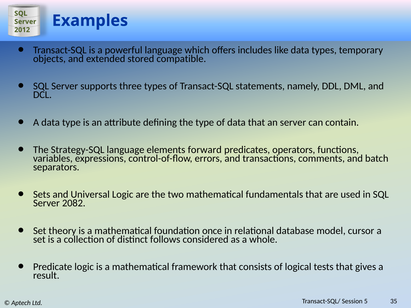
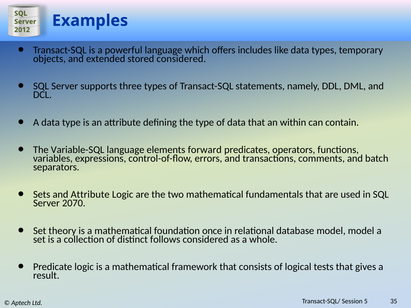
stored compatible: compatible -> considered (181, 59)
an server: server -> within (293, 122)
Strategy-SQL: Strategy-SQL -> Variable-SQL (78, 150)
and Universal: Universal -> Attribute (90, 195)
2082: 2082 -> 2070 (74, 203)
model cursor: cursor -> model (361, 231)
